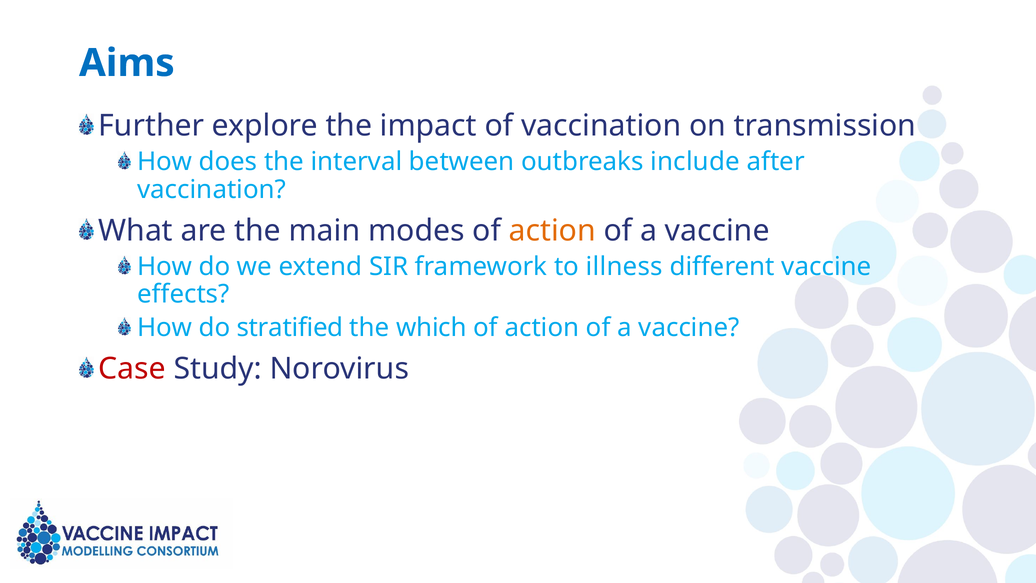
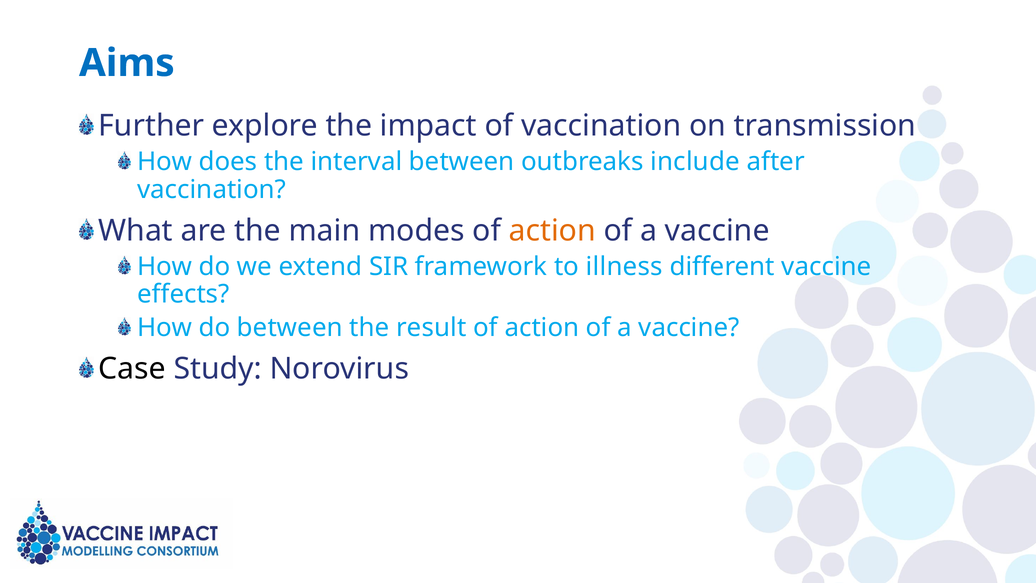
do stratified: stratified -> between (290, 328)
which: which -> result (431, 328)
Case colour: red -> black (132, 369)
